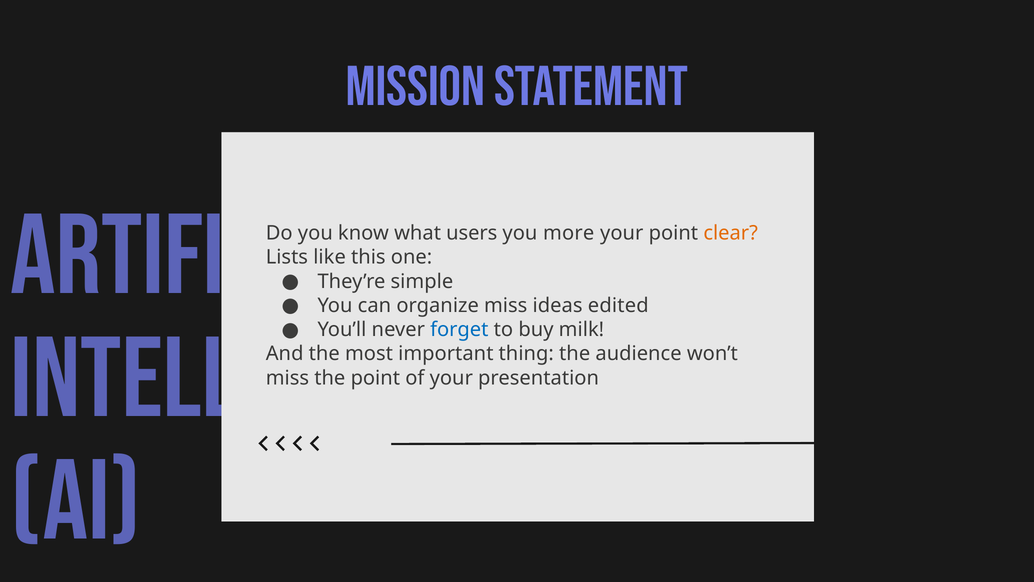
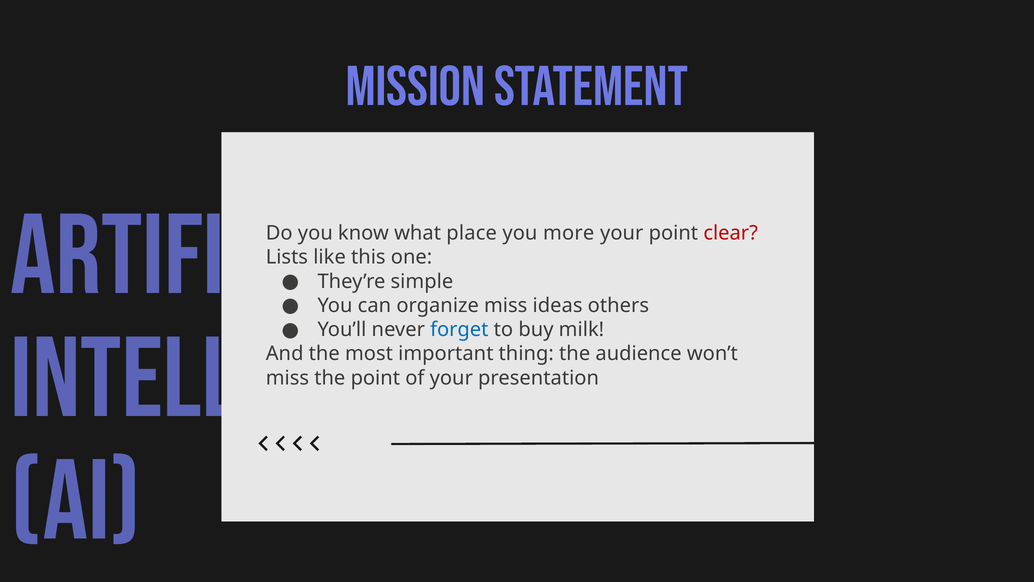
users: users -> place (472, 233)
clear colour: orange -> red (731, 233)
edited: edited -> others (618, 305)
